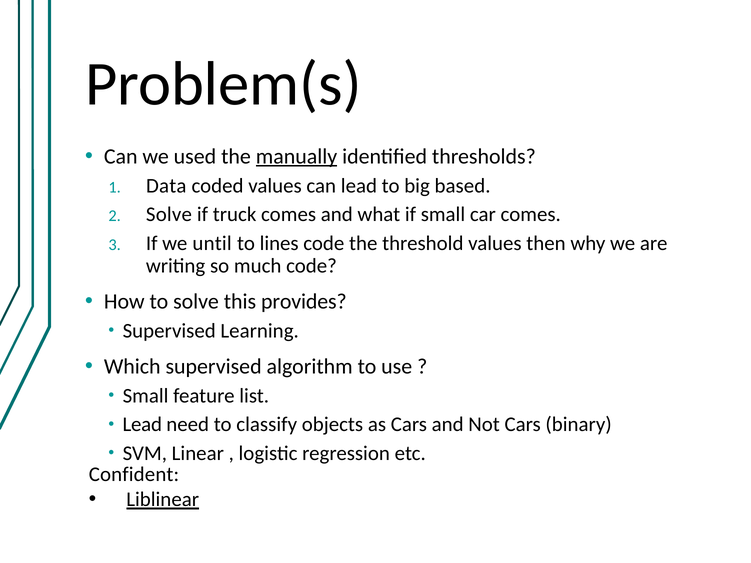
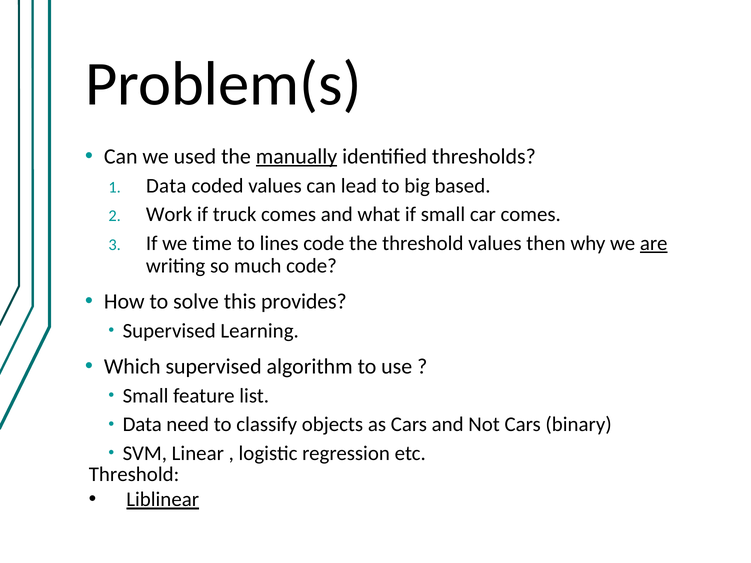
Solve: Solve -> Work (169, 215)
until: until -> time (212, 243)
are underline: none -> present (654, 243)
Lead: Lead -> Data (142, 425)
Confident: Confident -> Threshold (134, 475)
